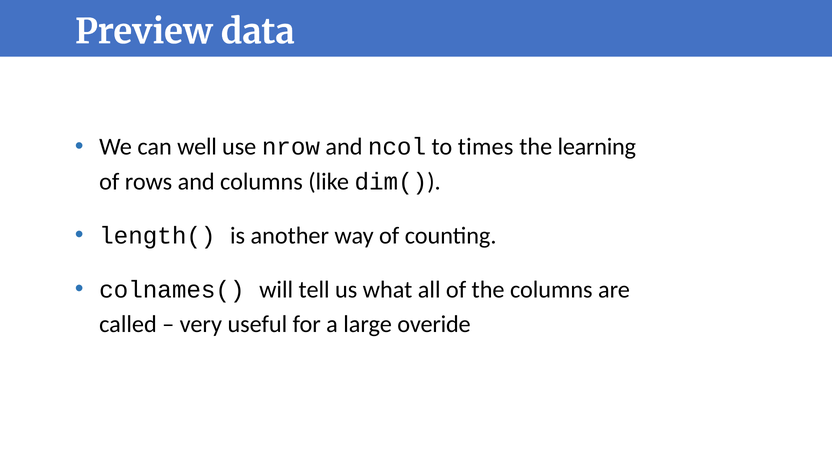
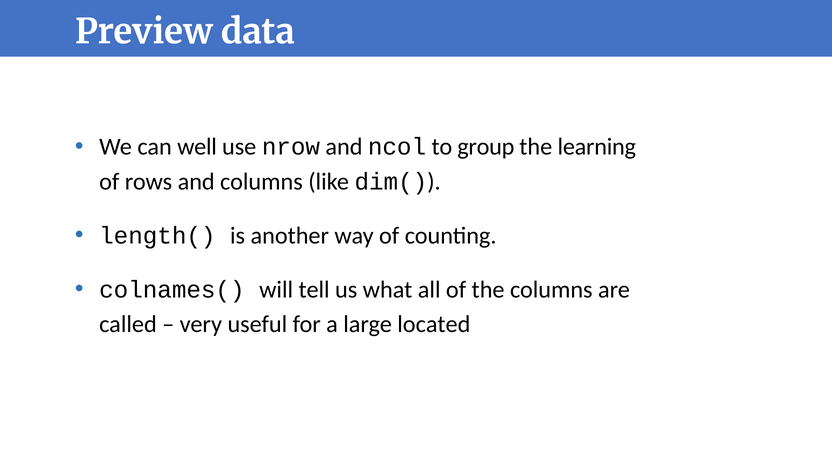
times: times -> group (486, 147)
overide: overide -> located (434, 324)
